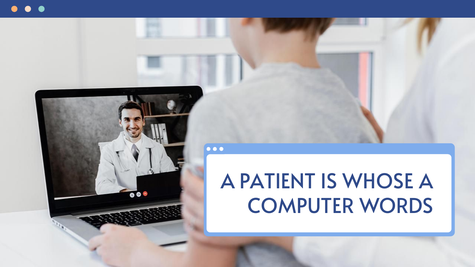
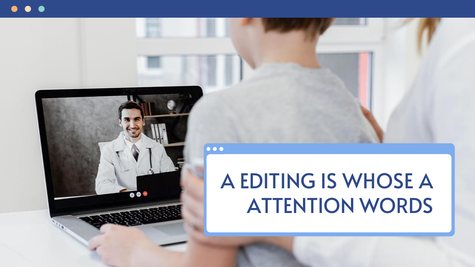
PATIENT: PATIENT -> EDITING (278, 182)
COMPUTER: COMPUTER -> ATTENTION (301, 206)
